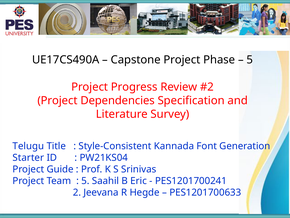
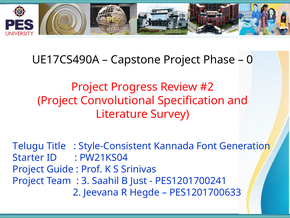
5: 5 -> 0 (250, 60)
Dependencies: Dependencies -> Convolutional (118, 100)
5: 5 -> 3 (85, 180)
Eric: Eric -> Just (139, 180)
